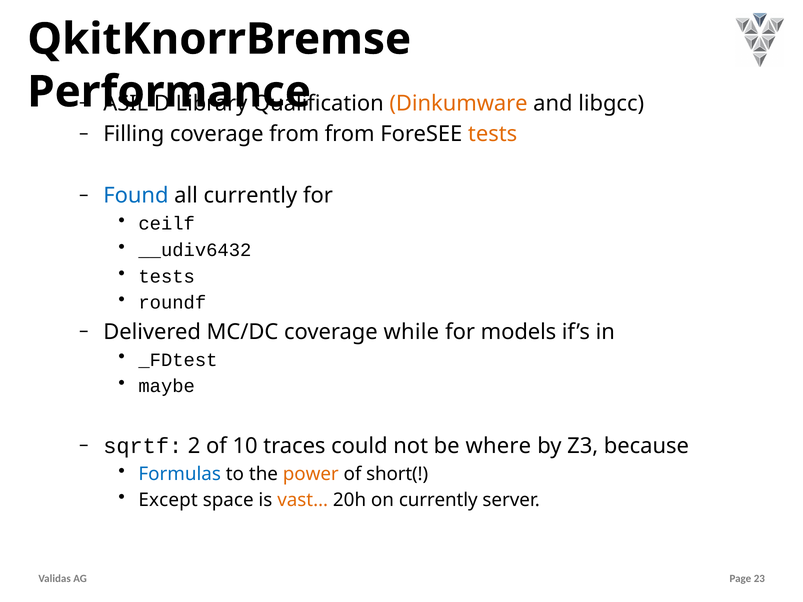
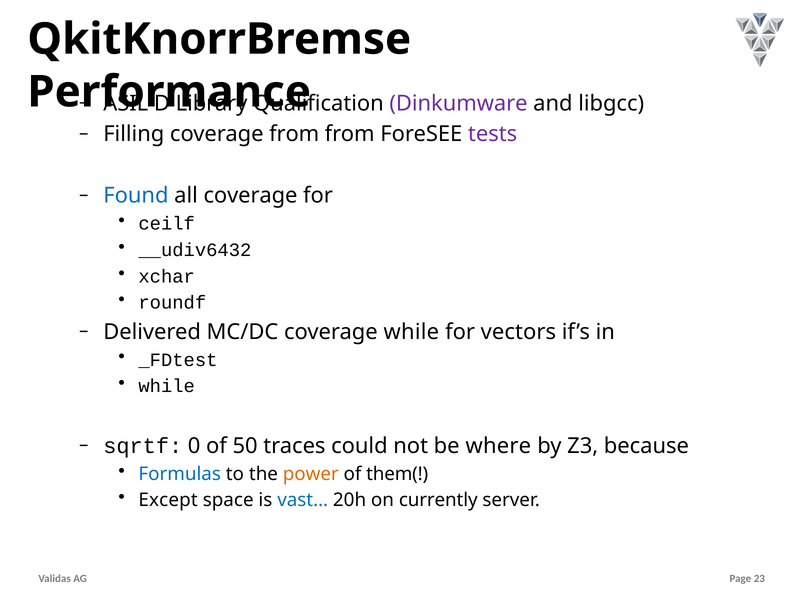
Dinkumware colour: orange -> purple (459, 103)
tests colour: orange -> purple (493, 134)
all currently: currently -> coverage (251, 196)
tests: tests -> xchar (167, 276)
models: models -> vectors (518, 332)
maybe: maybe -> while (167, 386)
2: 2 -> 0 (194, 446)
10: 10 -> 50 (245, 446)
short(: short( -> them( (397, 474)
vast… colour: orange -> blue (303, 500)
